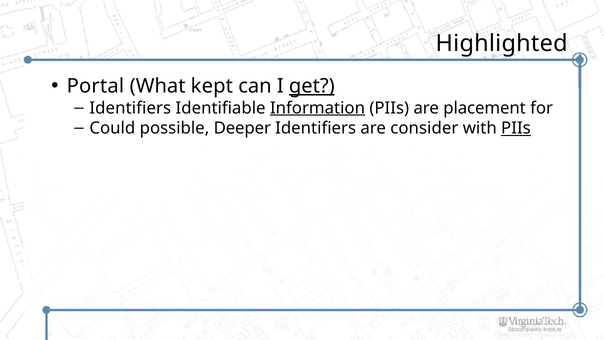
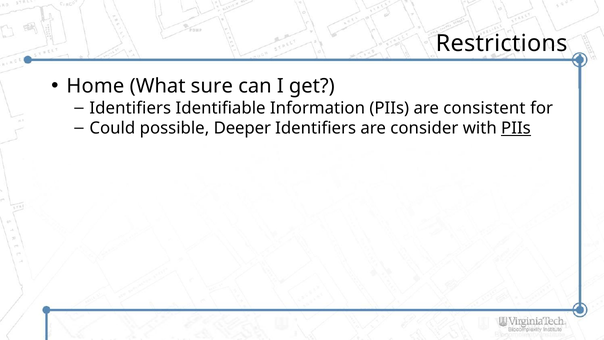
Highlighted: Highlighted -> Restrictions (502, 44)
Portal: Portal -> Home (95, 86)
kept: kept -> sure (212, 86)
get underline: present -> none (312, 86)
Information underline: present -> none (318, 108)
placement: placement -> consistent (484, 108)
